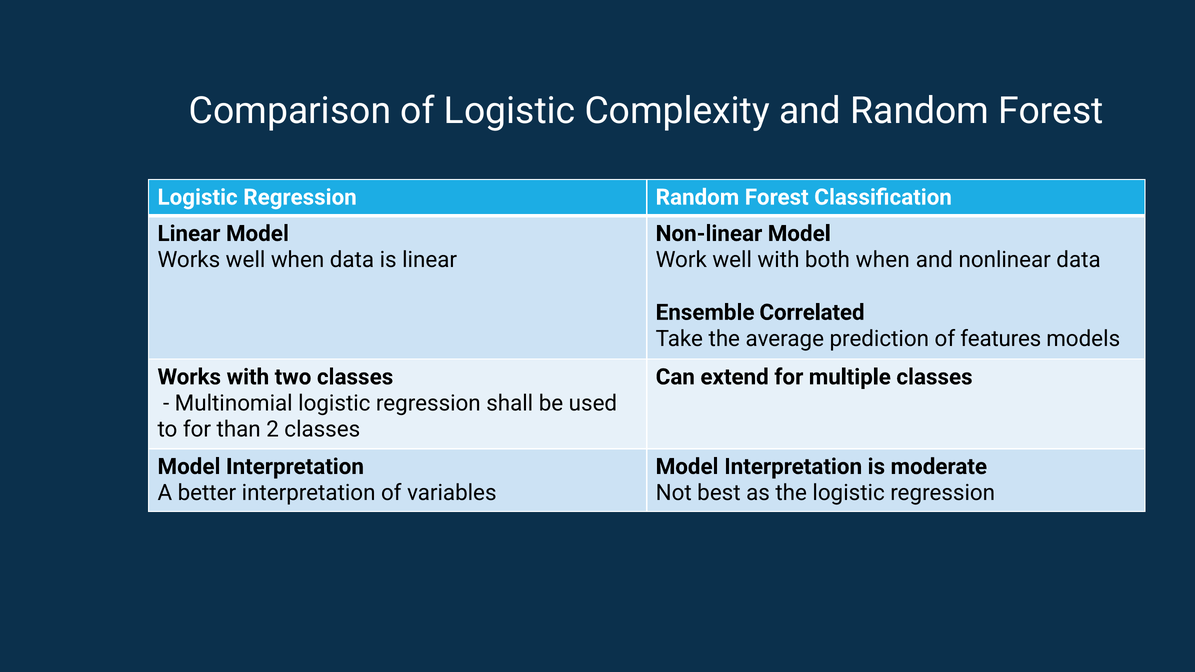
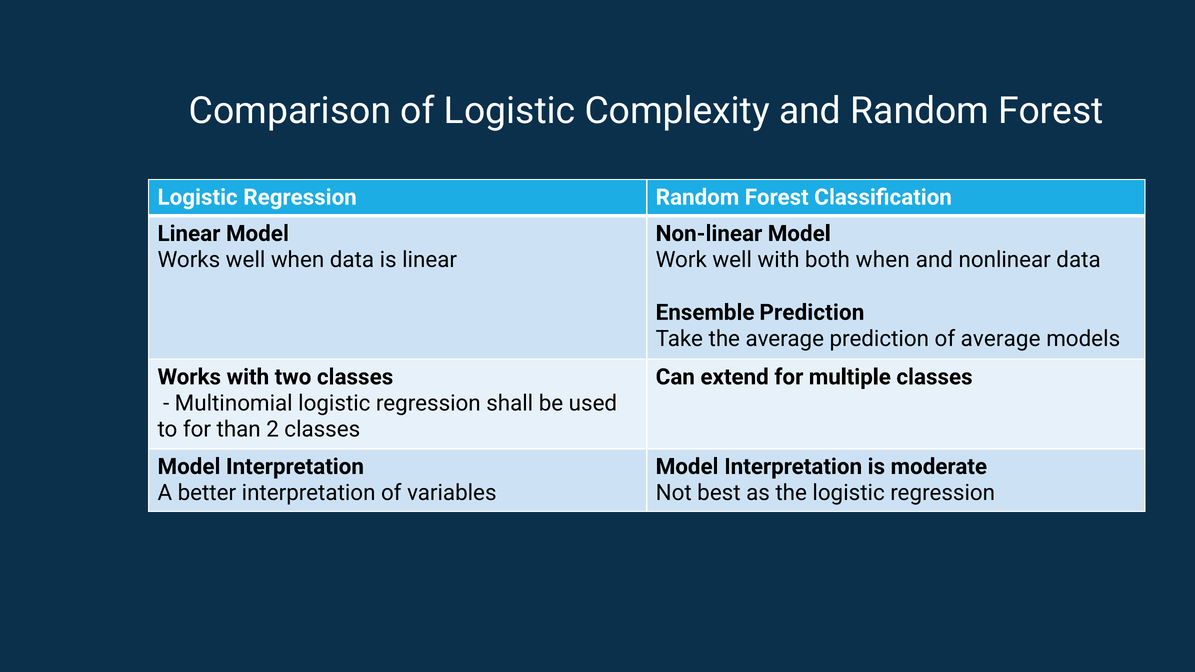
Ensemble Correlated: Correlated -> Prediction (812, 313)
of features: features -> average (1001, 339)
